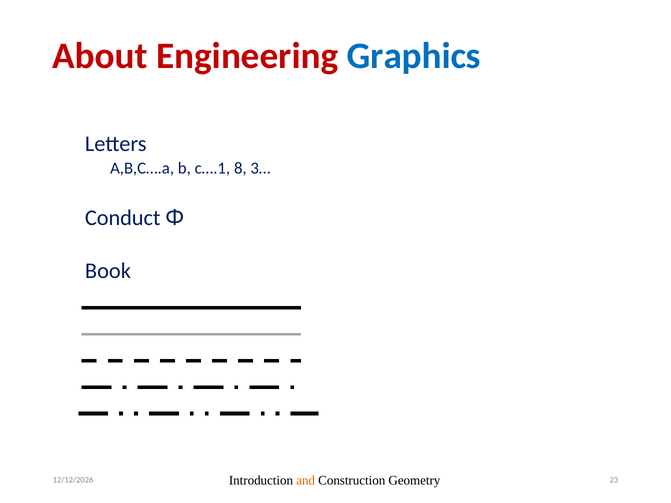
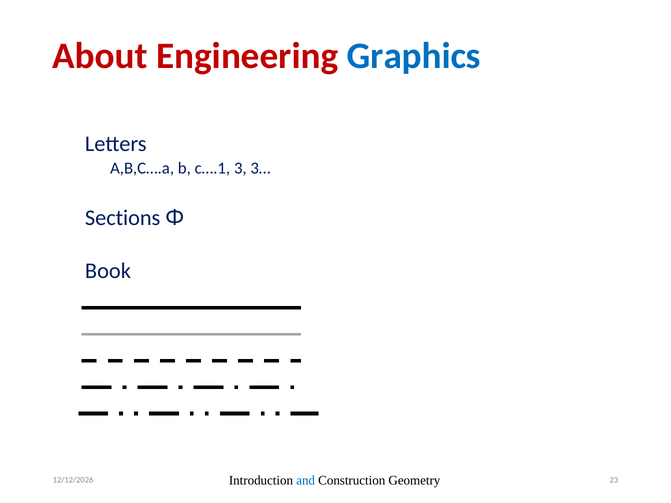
8: 8 -> 3 (240, 169)
Conduct: Conduct -> Sections (123, 218)
and colour: orange -> blue (306, 481)
